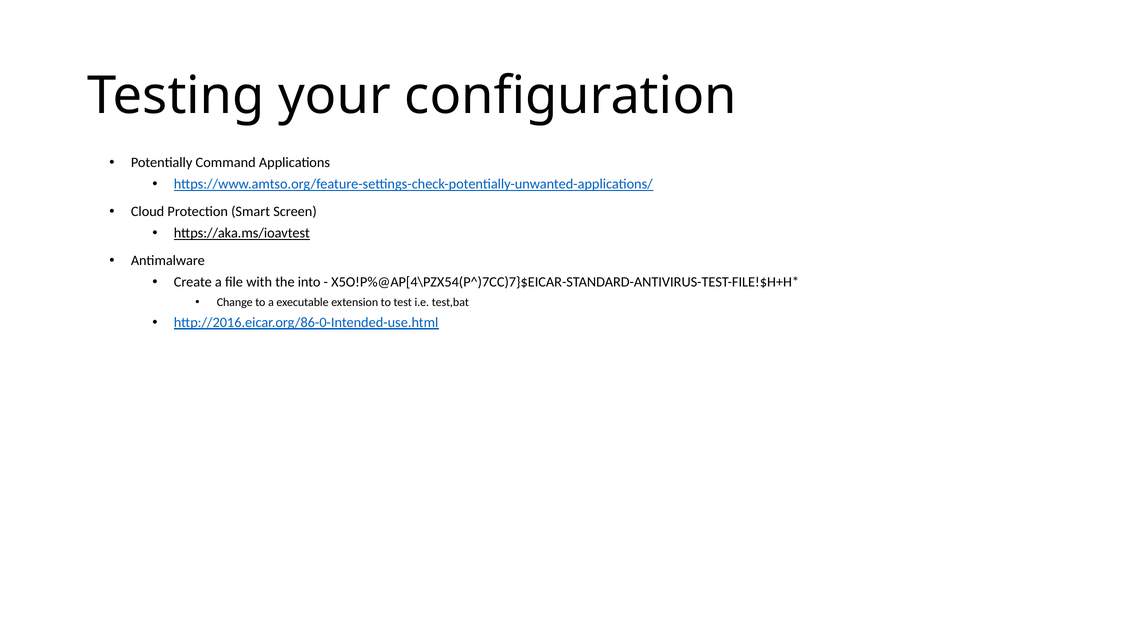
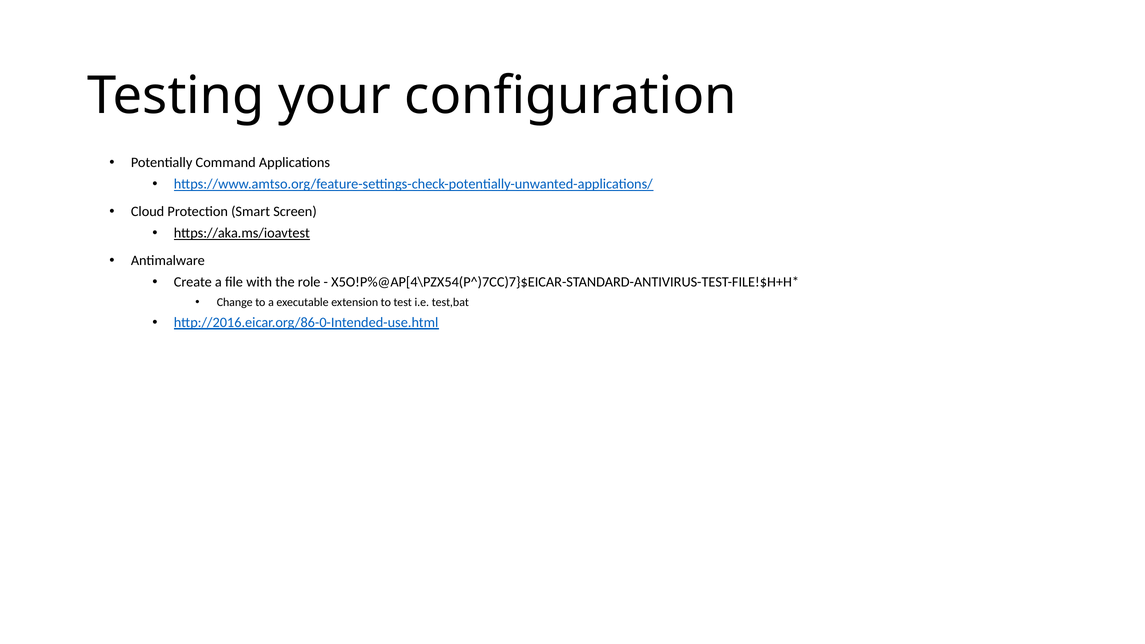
into: into -> role (309, 282)
